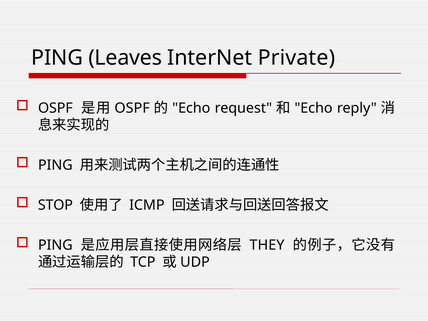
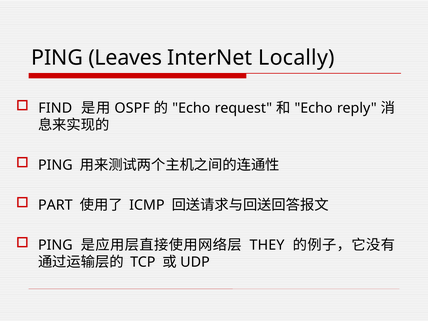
Private: Private -> Locally (296, 58)
OSPF: OSPF -> FIND (55, 108)
STOP: STOP -> PART (55, 205)
